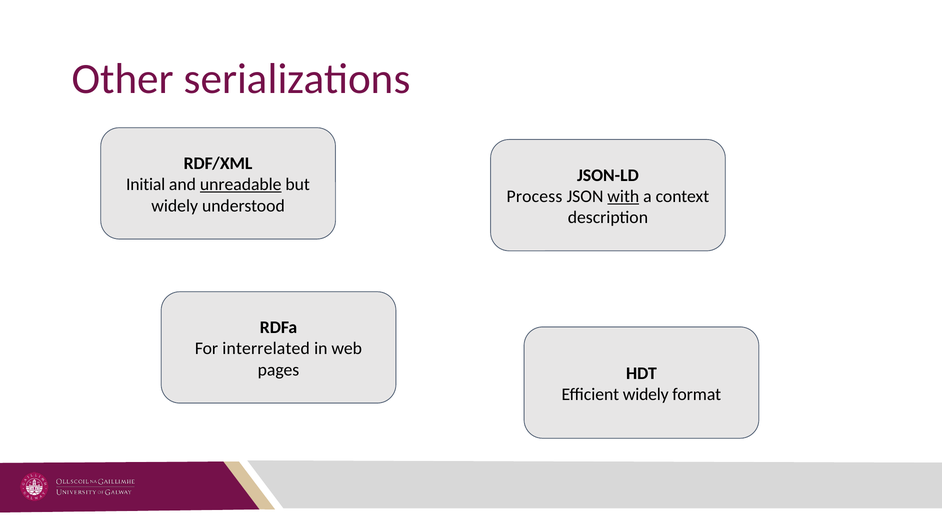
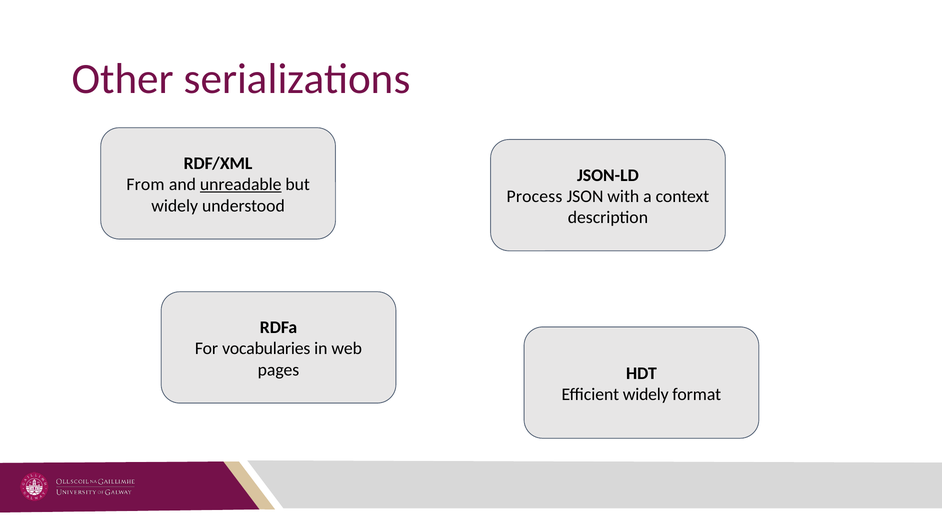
Initial: Initial -> From (145, 185)
with underline: present -> none (623, 196)
interrelated: interrelated -> vocabularies (266, 349)
